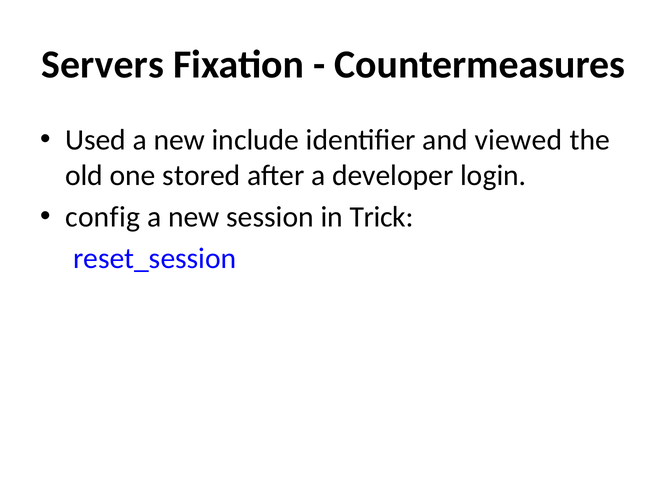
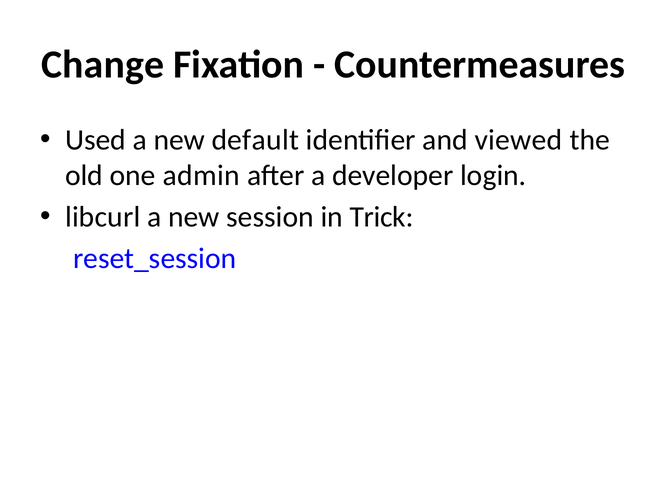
Servers: Servers -> Change (103, 65)
include: include -> default (255, 140)
stored: stored -> admin (201, 176)
config: config -> libcurl (103, 217)
